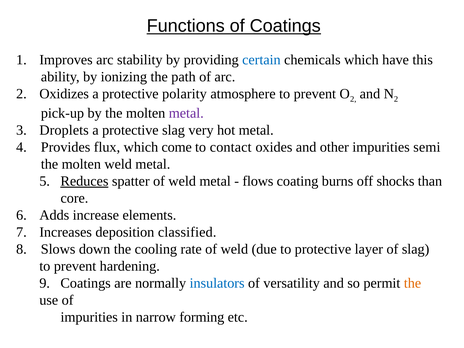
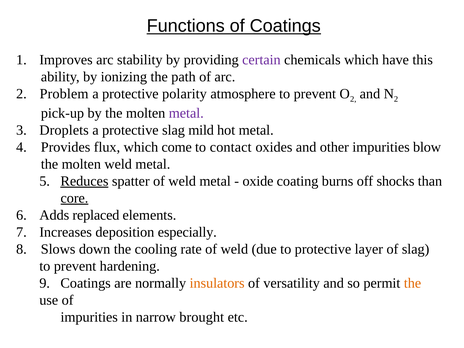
certain colour: blue -> purple (261, 60)
Oxidizes: Oxidizes -> Problem (64, 94)
very: very -> mild (201, 130)
semi: semi -> blow (427, 147)
flows: flows -> oxide (258, 181)
core underline: none -> present (74, 198)
increase: increase -> replaced (96, 215)
classified: classified -> especially (187, 232)
insulators colour: blue -> orange (217, 283)
forming: forming -> brought (202, 317)
